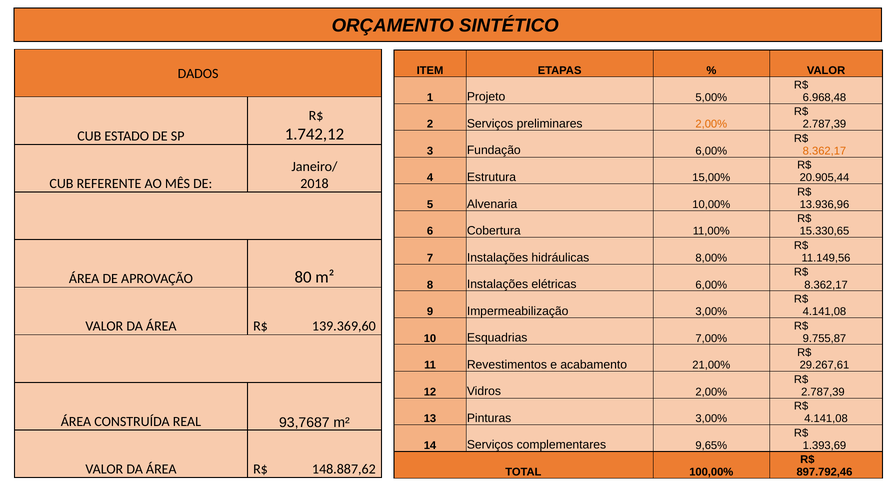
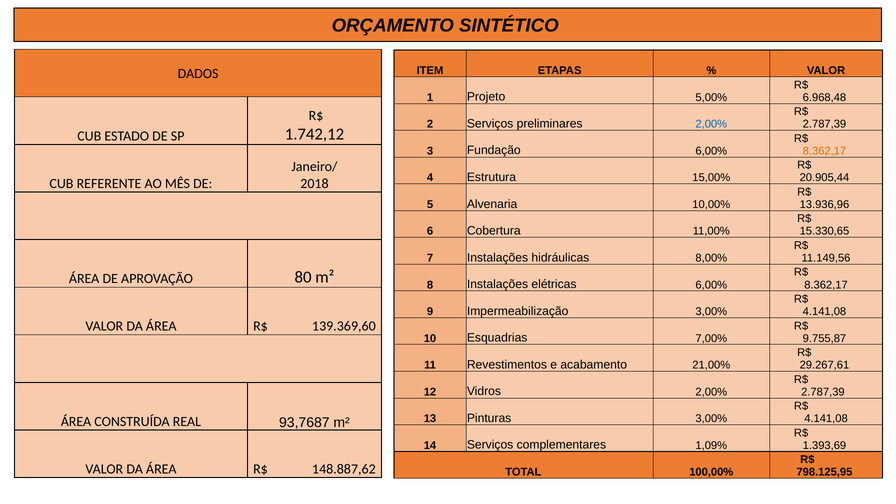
2,00% colour: orange -> blue (711, 124)
9,65%: 9,65% -> 1,09% (711, 445)
897.792,46: 897.792,46 -> 798.125,95 (824, 472)
